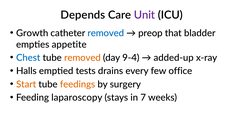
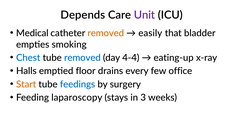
Growth: Growth -> Medical (32, 33)
removed colour: blue -> orange (106, 33)
preop: preop -> easily (150, 33)
appetite: appetite -> smoking (69, 45)
removed colour: orange -> blue (82, 58)
9-4: 9-4 -> 4-4 (131, 58)
added-up: added-up -> eating-up (174, 58)
tests: tests -> floor (86, 71)
feedings colour: orange -> blue (78, 84)
7: 7 -> 3 (143, 98)
